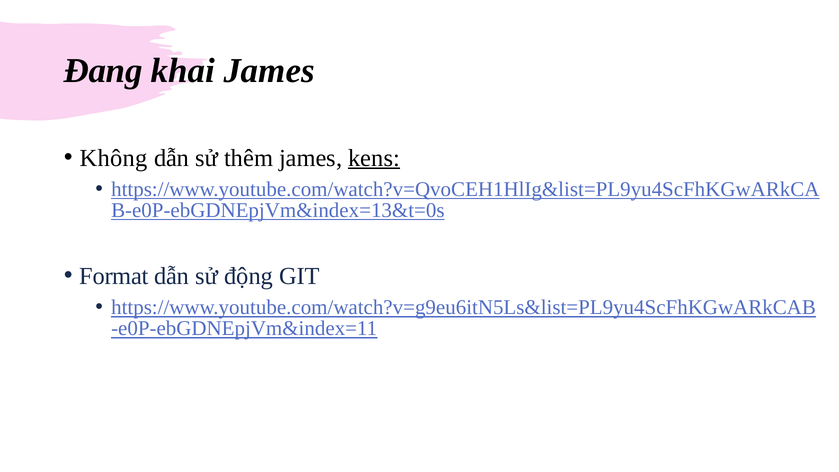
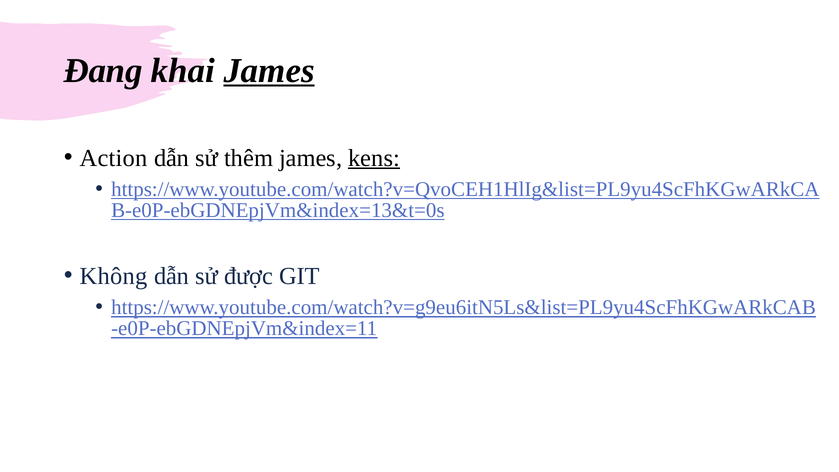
James underline: none -> present (269, 70)
Không: Không -> Action (114, 158)
Format: Format -> Không (114, 276)
động: động -> được (249, 276)
